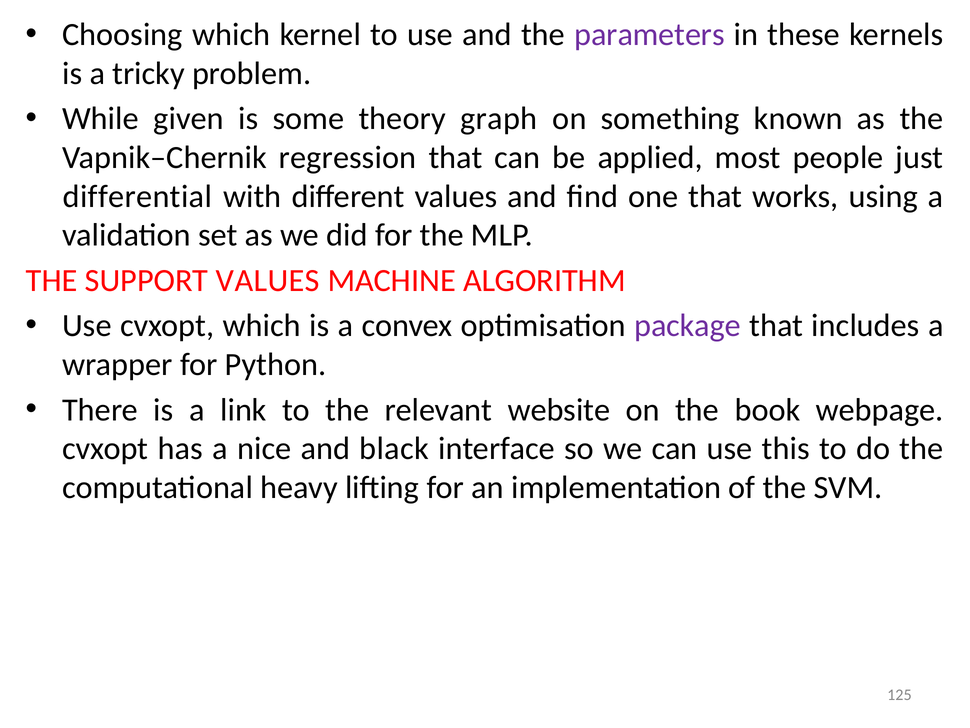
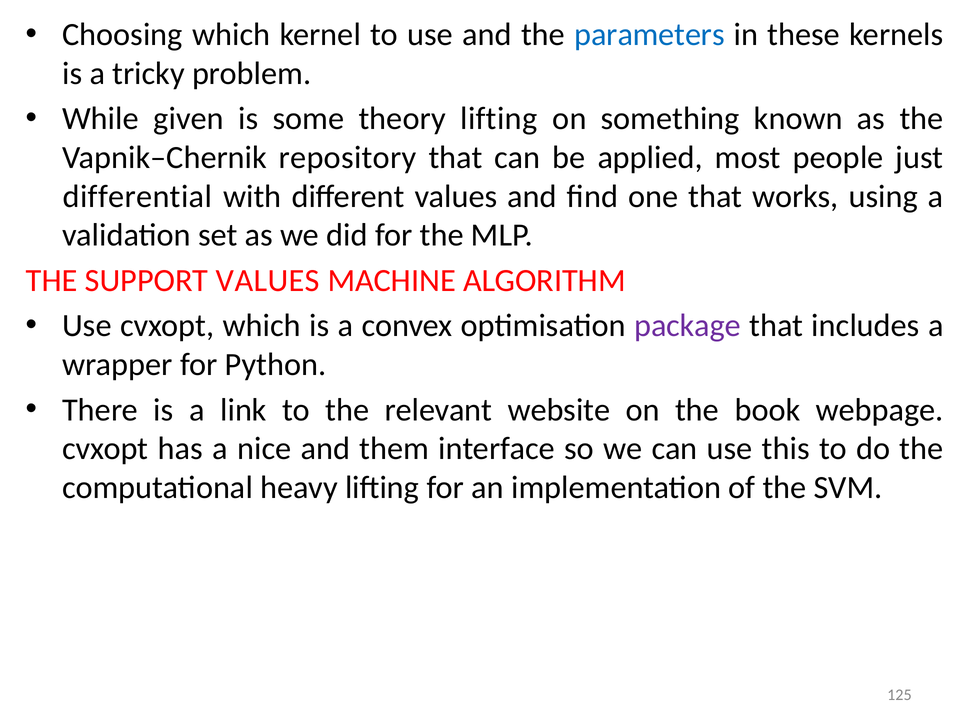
parameters colour: purple -> blue (649, 35)
theory graph: graph -> lifting (499, 119)
regression: regression -> repository (348, 157)
black: black -> them (394, 448)
